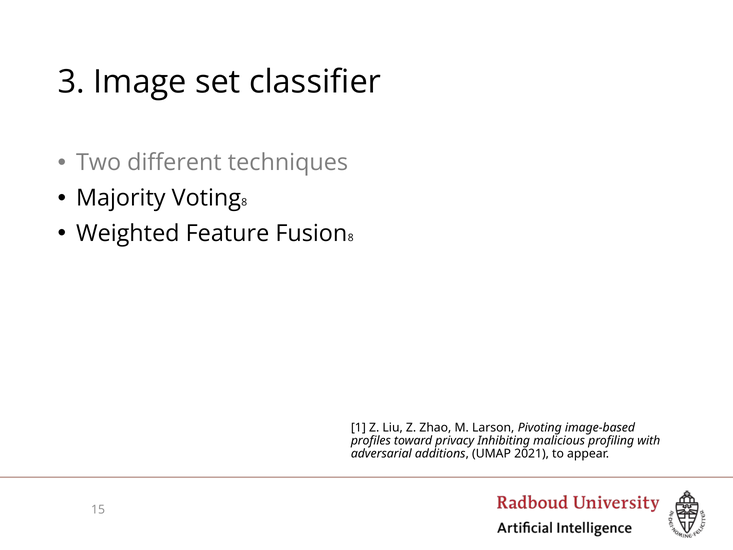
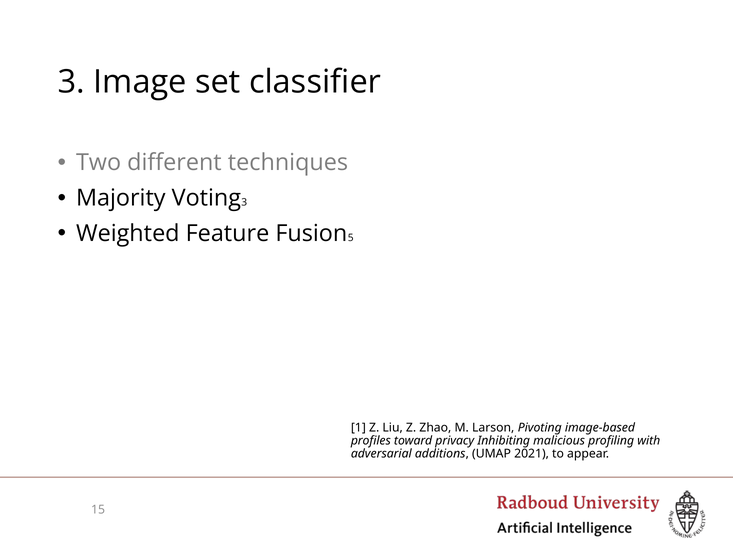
8: 8 -> 3 (244, 202)
8: 8 -> 5 (351, 238)
